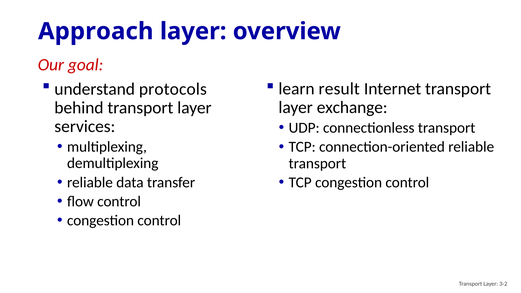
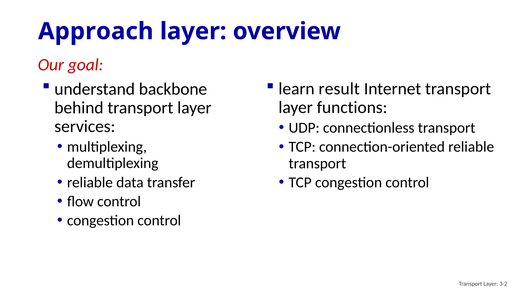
protocols: protocols -> backbone (173, 89)
exchange: exchange -> functions (352, 108)
